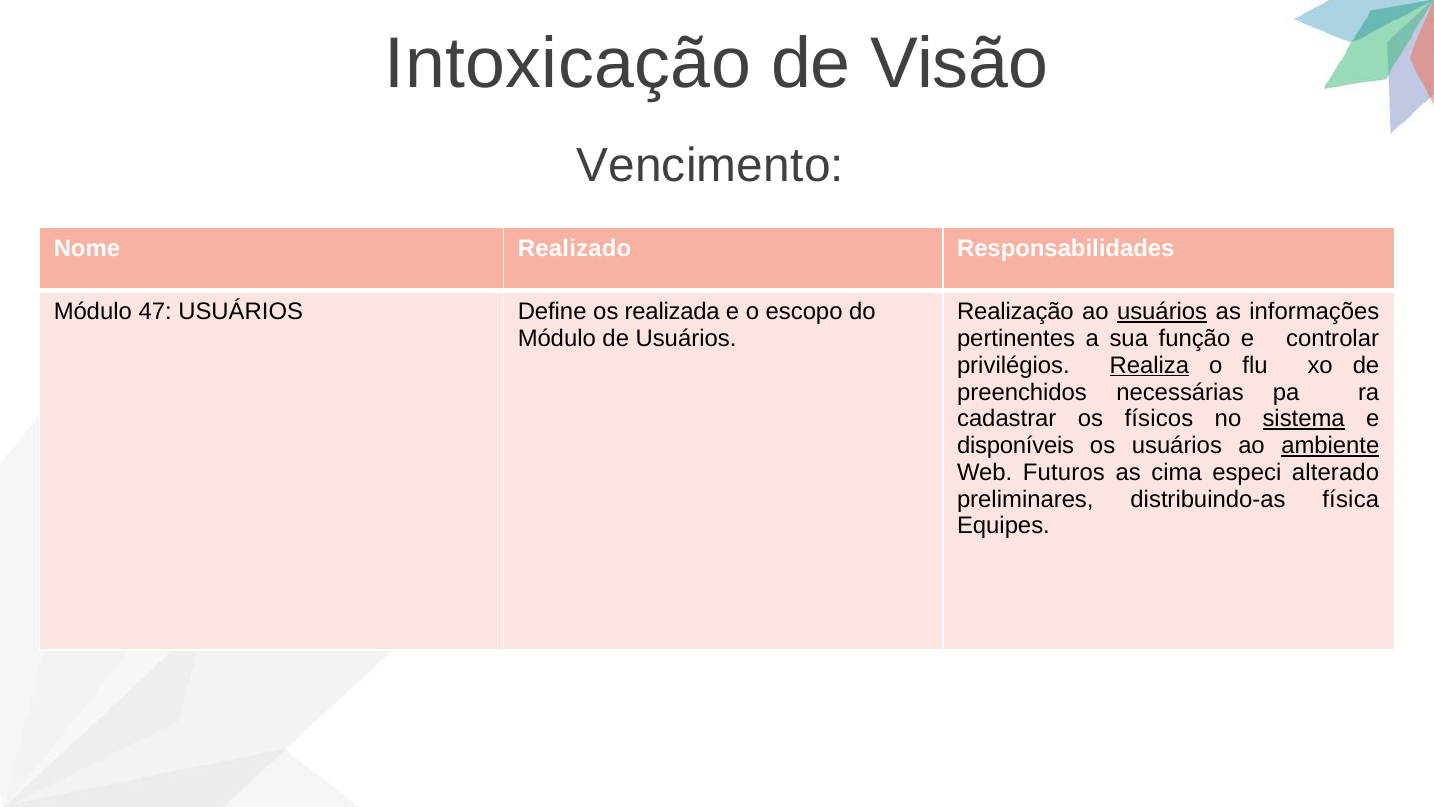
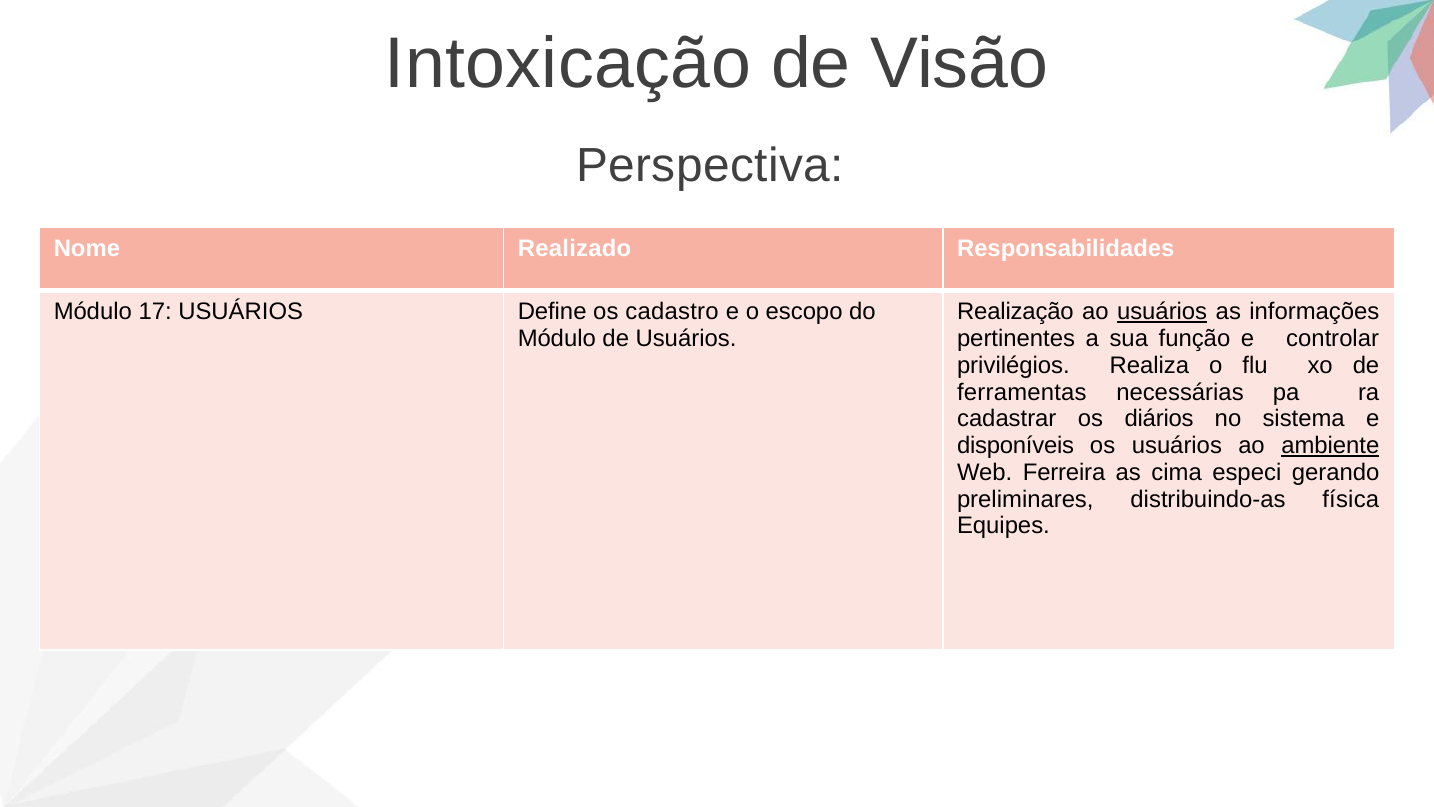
Vencimento: Vencimento -> Perspectiva (710, 166)
47: 47 -> 17 (155, 312)
realizada: realizada -> cadastro (672, 312)
Realiza underline: present -> none (1149, 365)
preenchidos: preenchidos -> ferramentas (1022, 392)
físicos: físicos -> diários (1159, 419)
sistema underline: present -> none (1304, 419)
Futuros: Futuros -> Ferreira (1064, 472)
alterado: alterado -> gerando (1336, 472)
